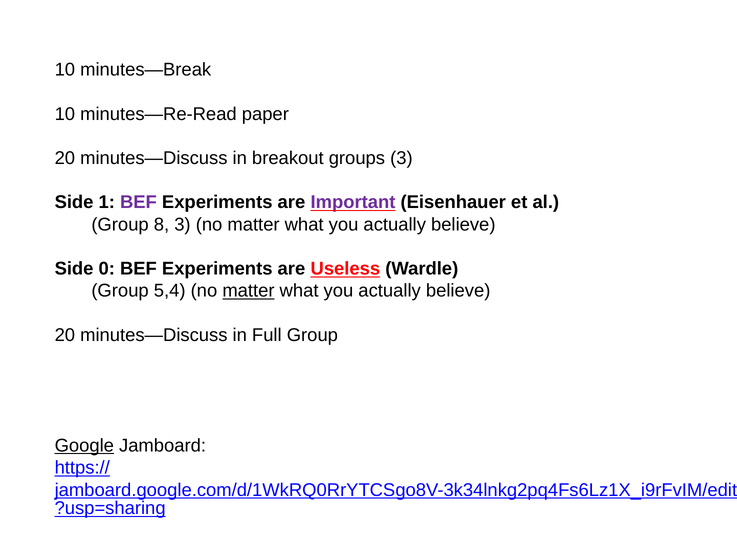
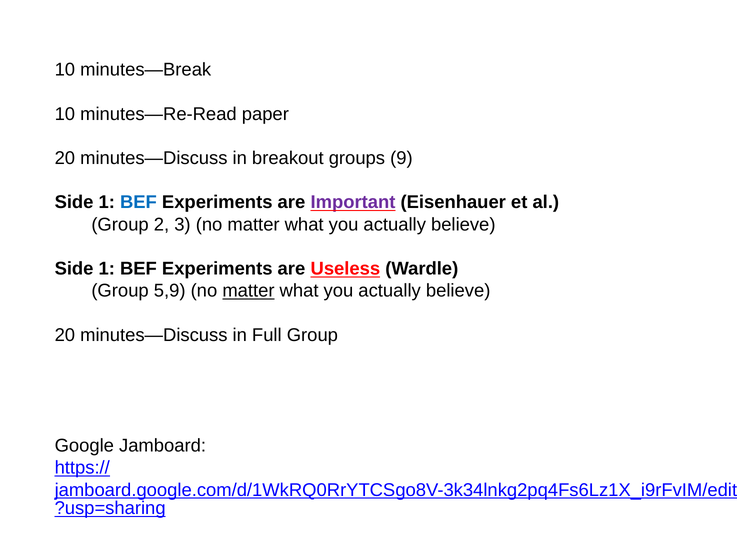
groups 3: 3 -> 9 (401, 158)
BEF colour: purple -> blue (138, 202)
8: 8 -> 2 (161, 224)
0: 0 -> 1 (107, 269)
5,4: 5,4 -> 5,9 (170, 291)
Google underline: present -> none (84, 446)
